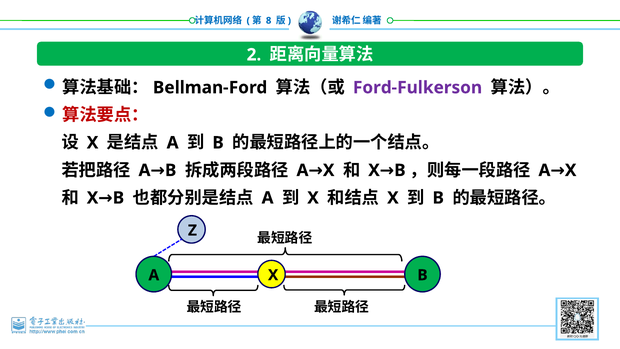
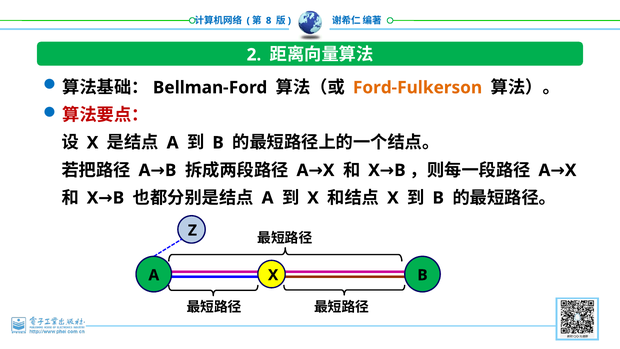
Ford-Fulkerson colour: purple -> orange (418, 88)
